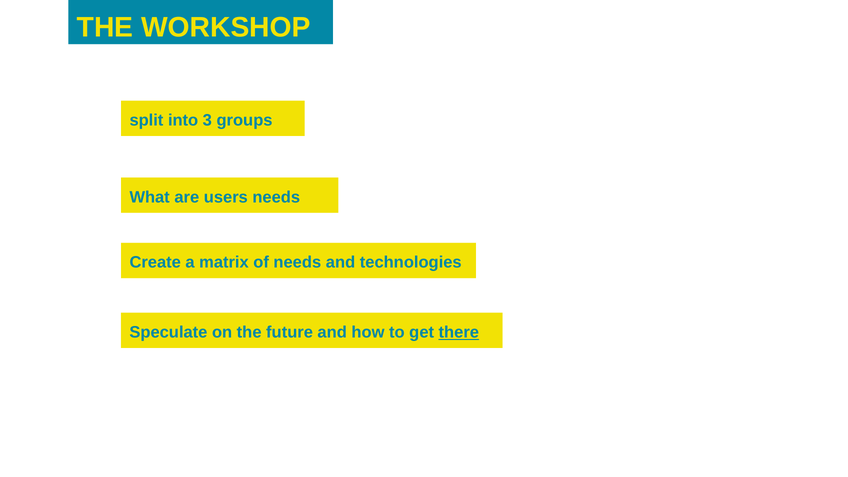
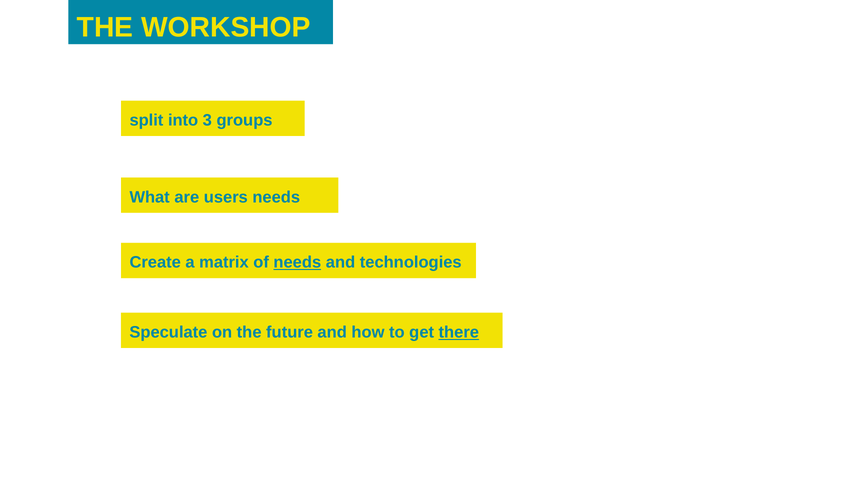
needs underline: none -> present (297, 262)
